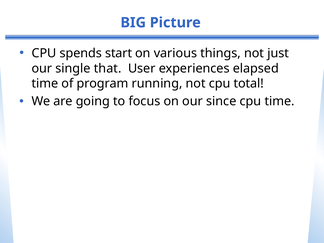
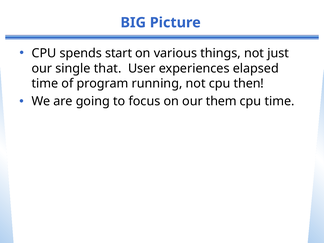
total: total -> then (249, 84)
since: since -> them (221, 101)
